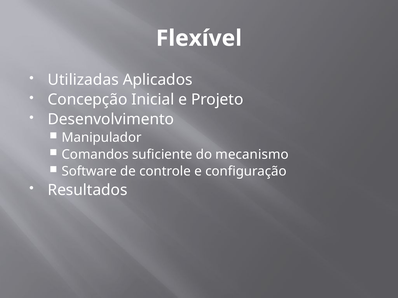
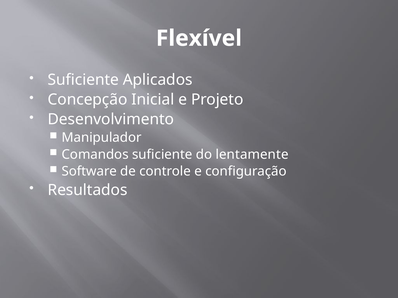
Utilizadas: Utilizadas -> Suficiente (83, 80)
mecanismo: mecanismo -> lentamente (252, 155)
